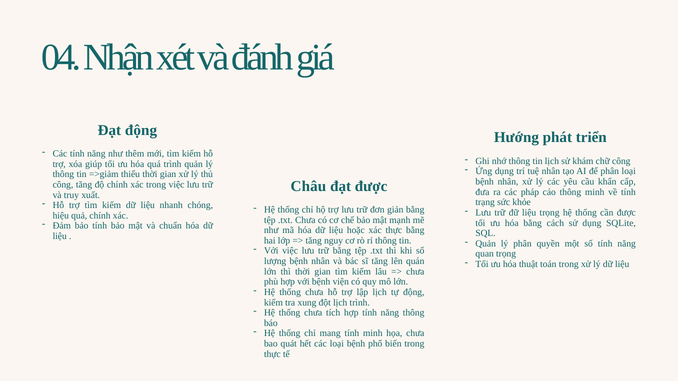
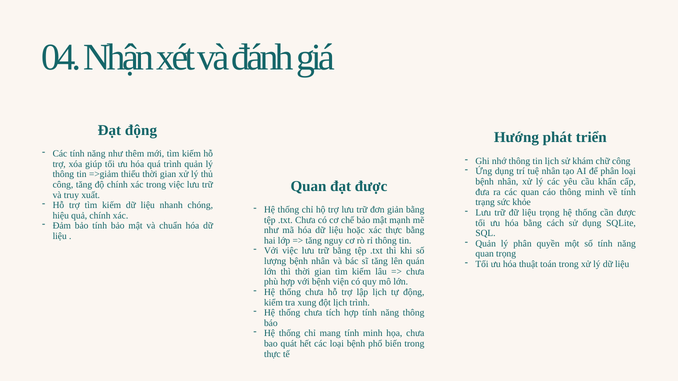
Châu: Châu -> Quan (309, 186)
các pháp: pháp -> quan (530, 192)
